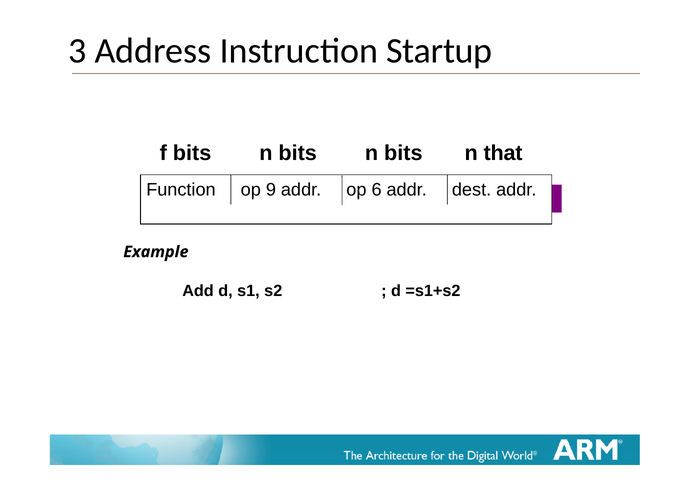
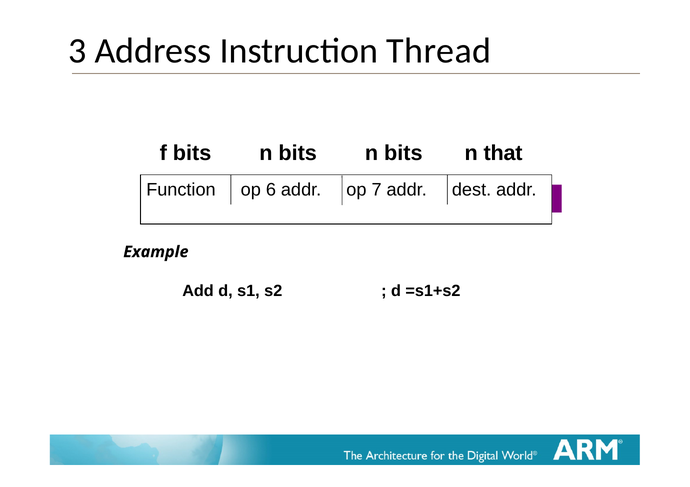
Startup: Startup -> Thread (439, 51)
9: 9 -> 6 (271, 190)
6: 6 -> 7 (377, 190)
